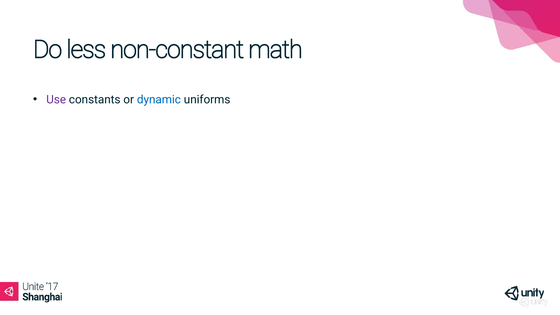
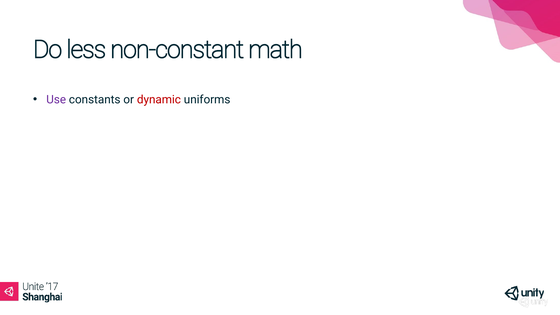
dynamic colour: blue -> red (159, 100)
